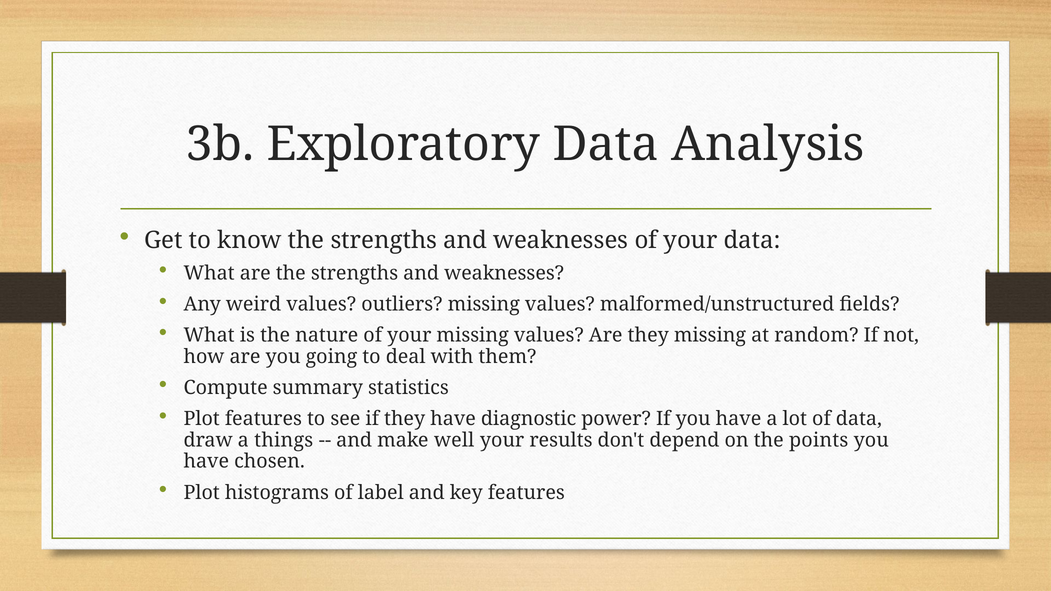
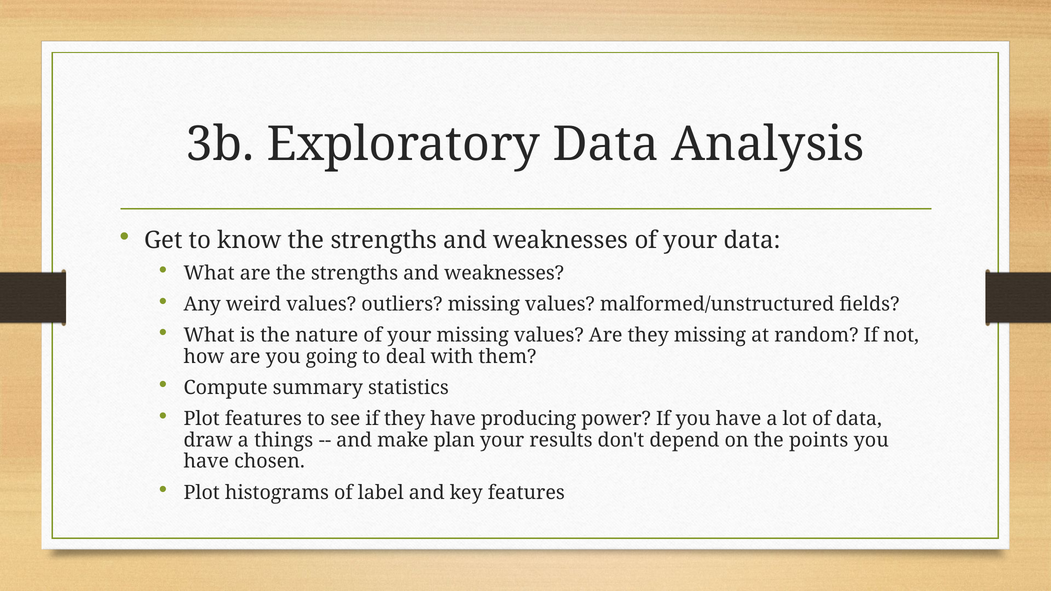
diagnostic: diagnostic -> producing (529, 419)
well: well -> plan (454, 440)
